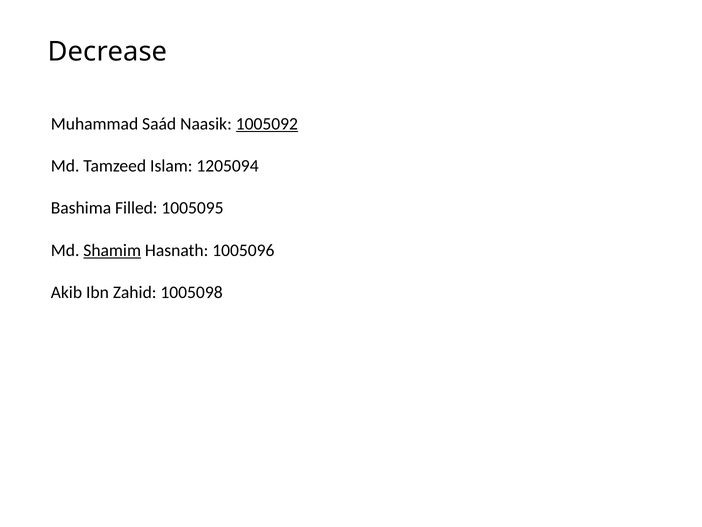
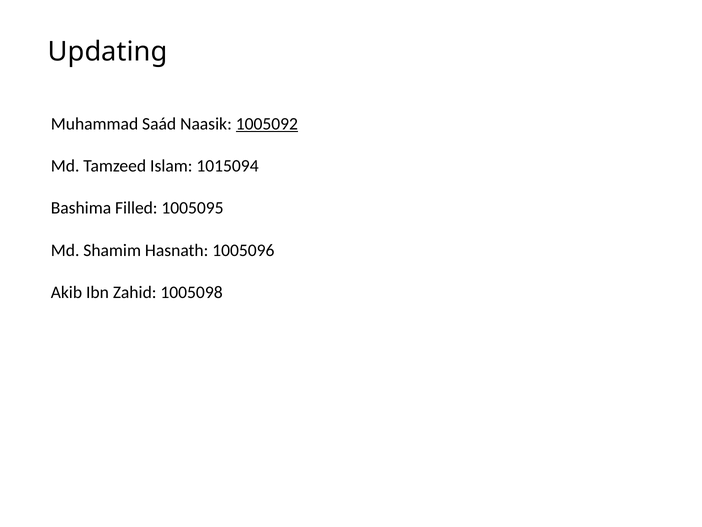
Decrease: Decrease -> Updating (108, 52)
1205094: 1205094 -> 1015094 (228, 166)
Shamim underline: present -> none (112, 250)
